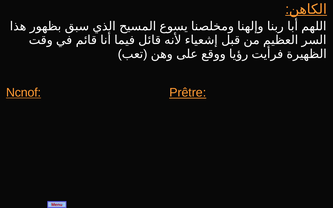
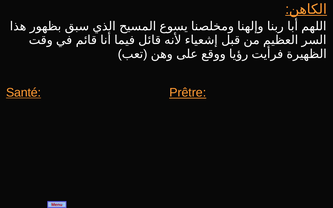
Ncnof: Ncnof -> Santé (24, 93)
